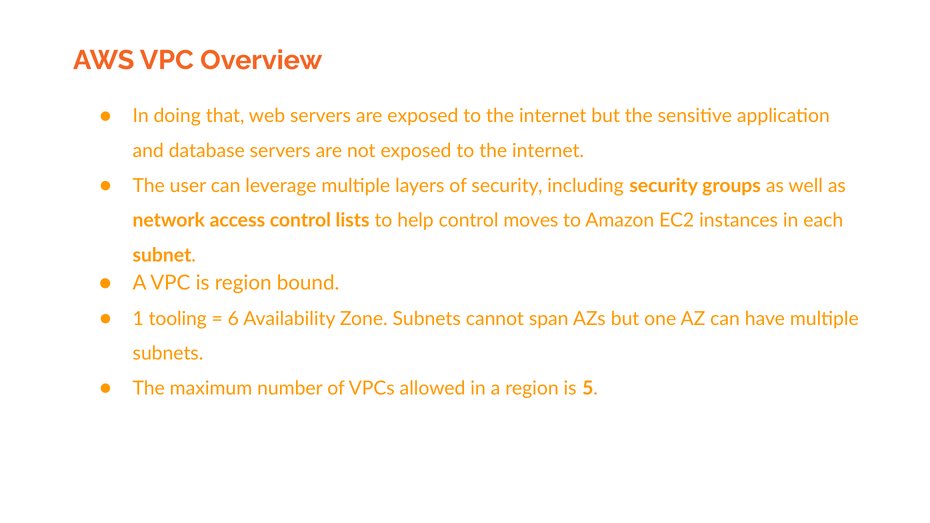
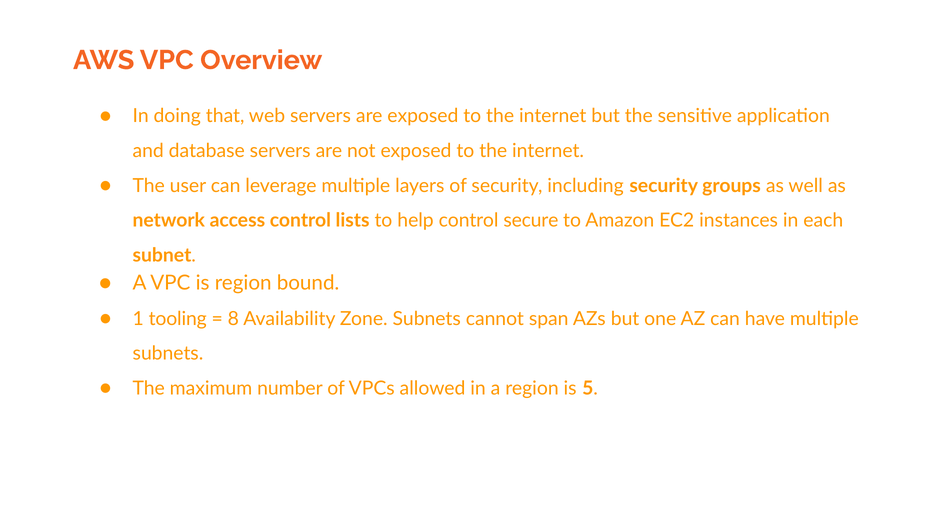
moves: moves -> secure (531, 221)
6: 6 -> 8 (233, 319)
